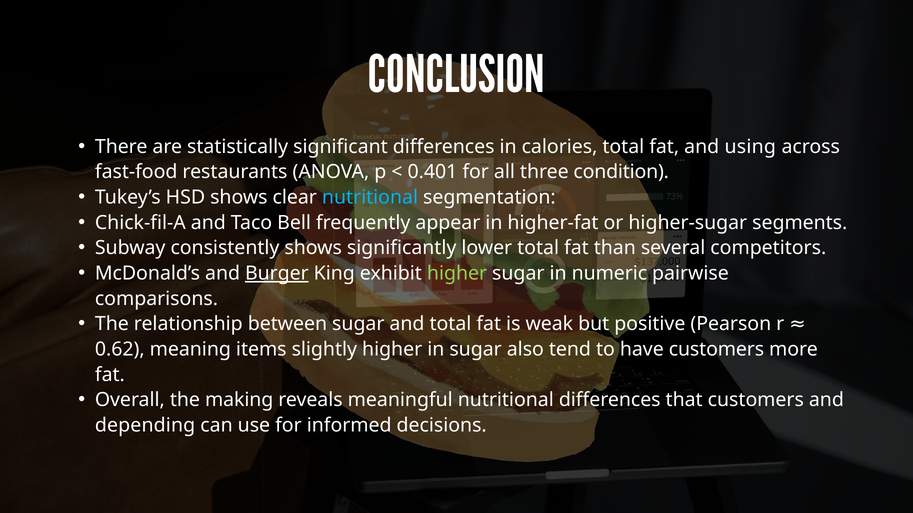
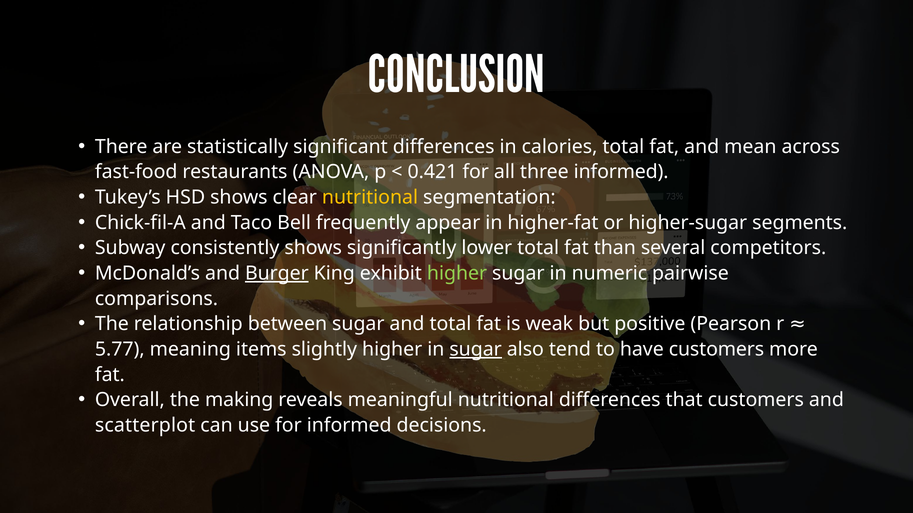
using: using -> mean (750, 147)
0.401: 0.401 -> 0.421 (432, 172)
three condition: condition -> informed (621, 172)
nutritional colour: light blue -> yellow (370, 198)
0.62: 0.62 -> 5.77 (120, 350)
sugar underline: none -> present (476, 350)
depending: depending -> scatterplot (145, 426)
